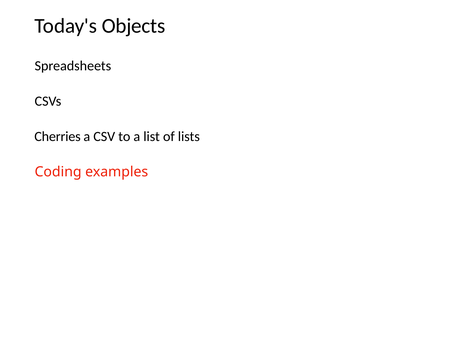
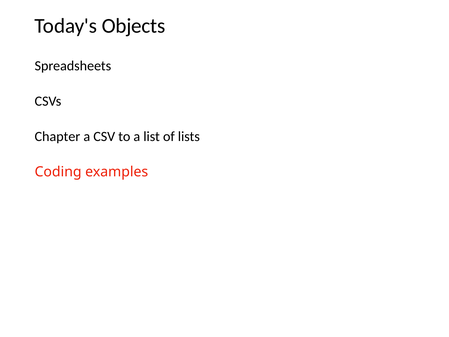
Cherries: Cherries -> Chapter (57, 137)
